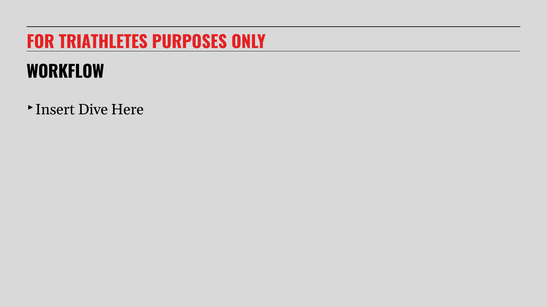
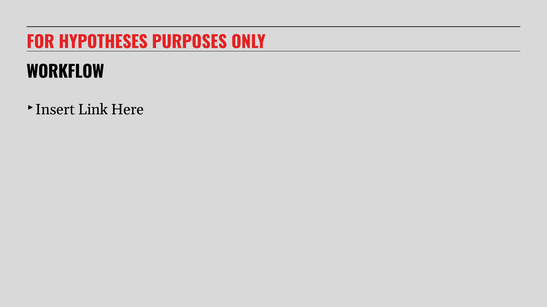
TRIATHLETES: TRIATHLETES -> HYPOTHESES (103, 42)
Dive: Dive -> Link (93, 110)
